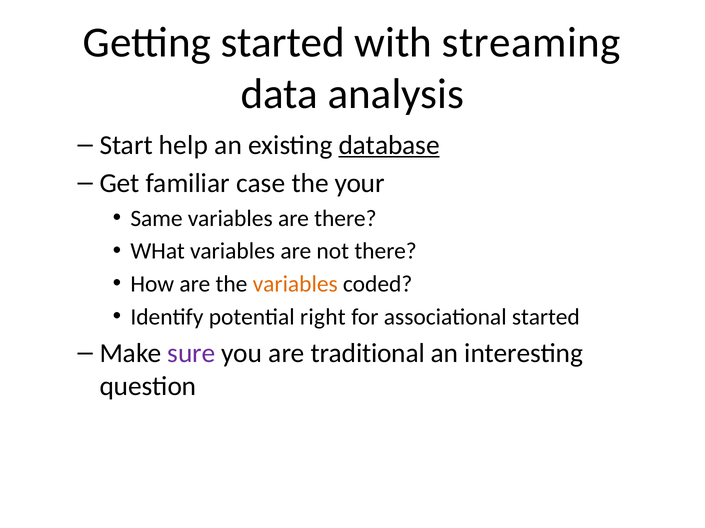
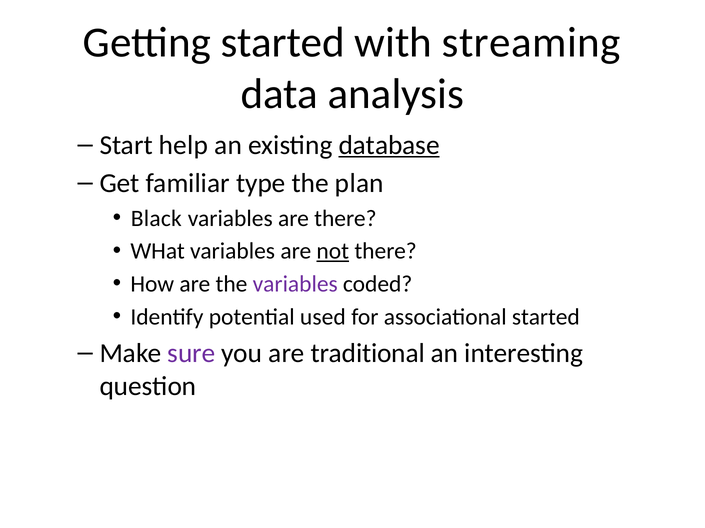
case: case -> type (261, 184)
your: your -> plan (359, 184)
Same: Same -> Black (156, 219)
not underline: none -> present (333, 252)
variables colour: orange -> purple (295, 284)
right: right -> used (323, 317)
